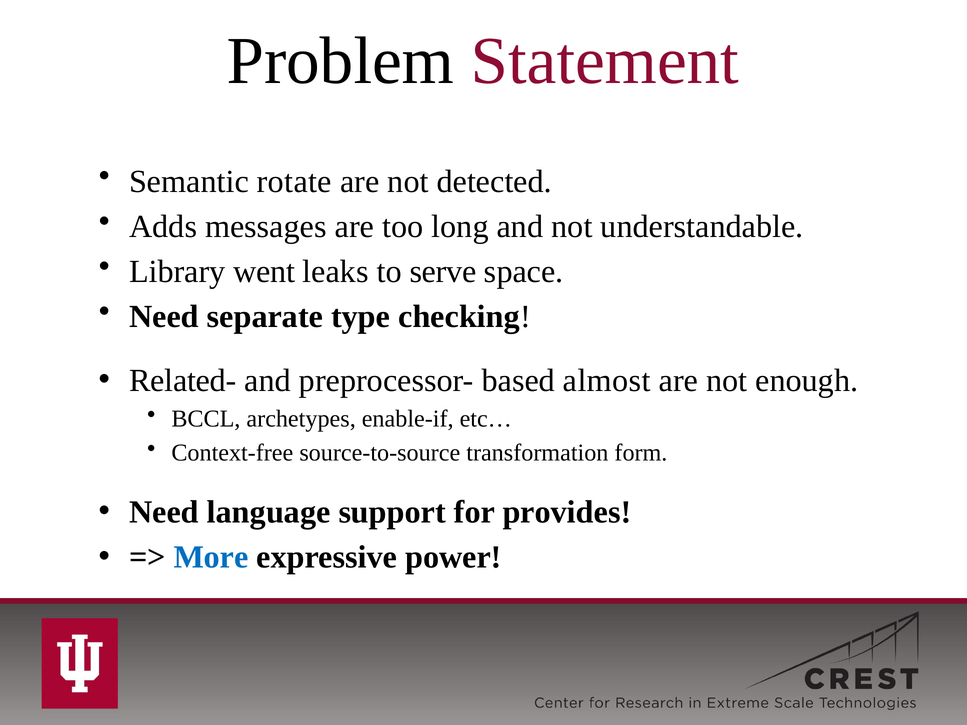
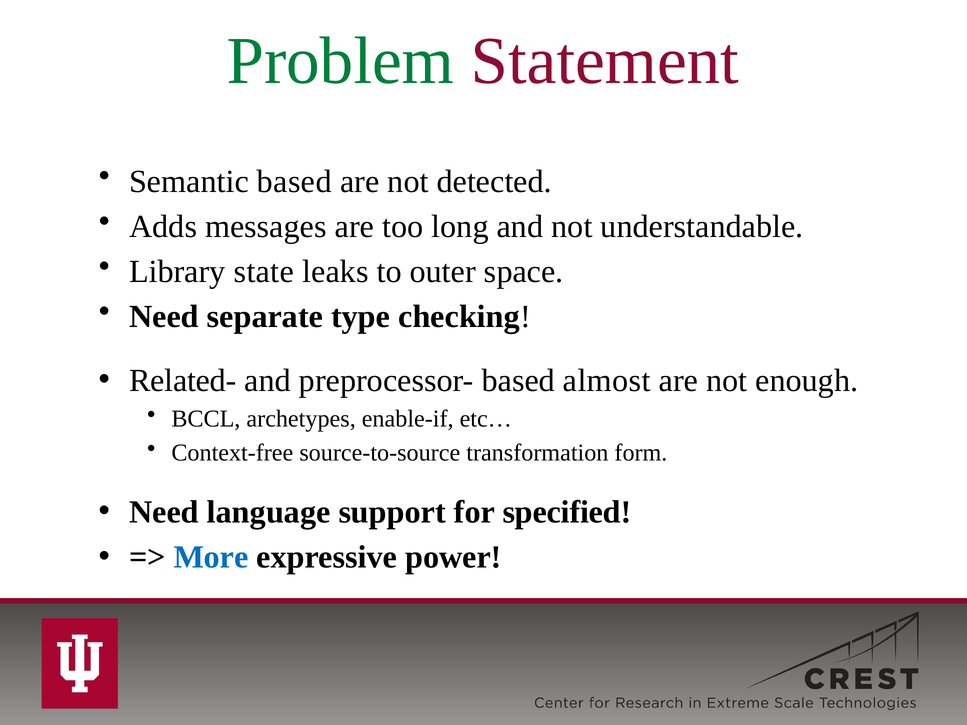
Problem colour: black -> green (340, 61)
Semantic rotate: rotate -> based (294, 182)
went: went -> state (264, 272)
serve: serve -> outer (443, 272)
provides: provides -> specified (567, 512)
